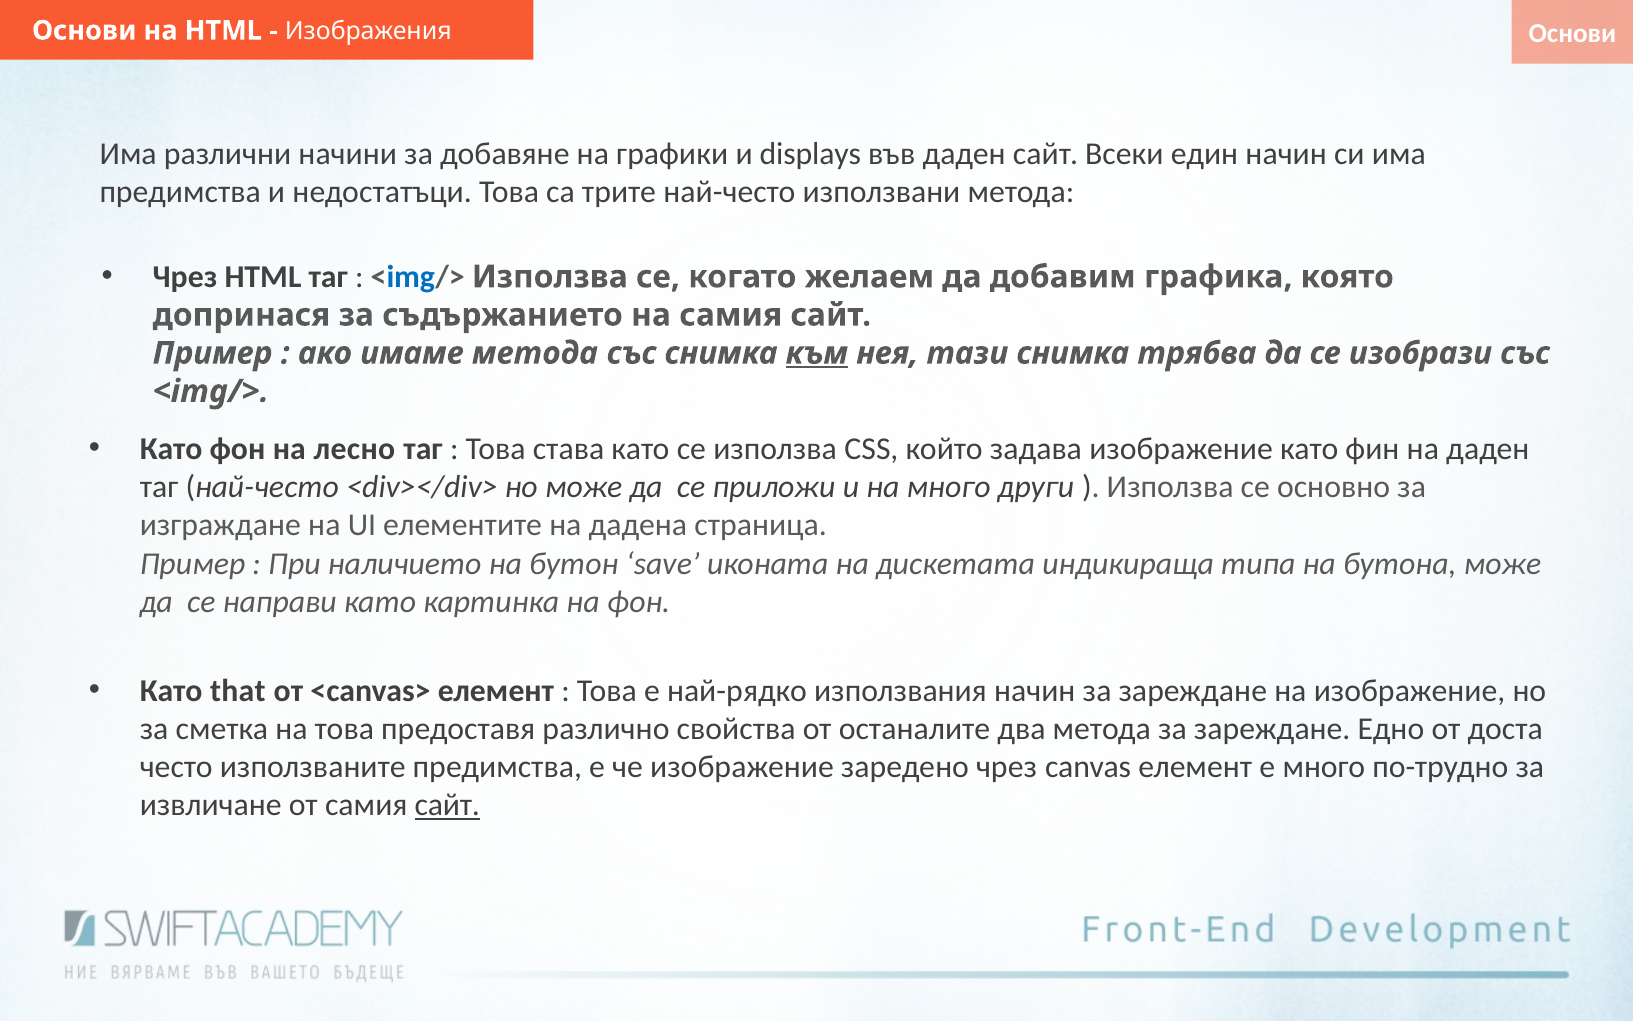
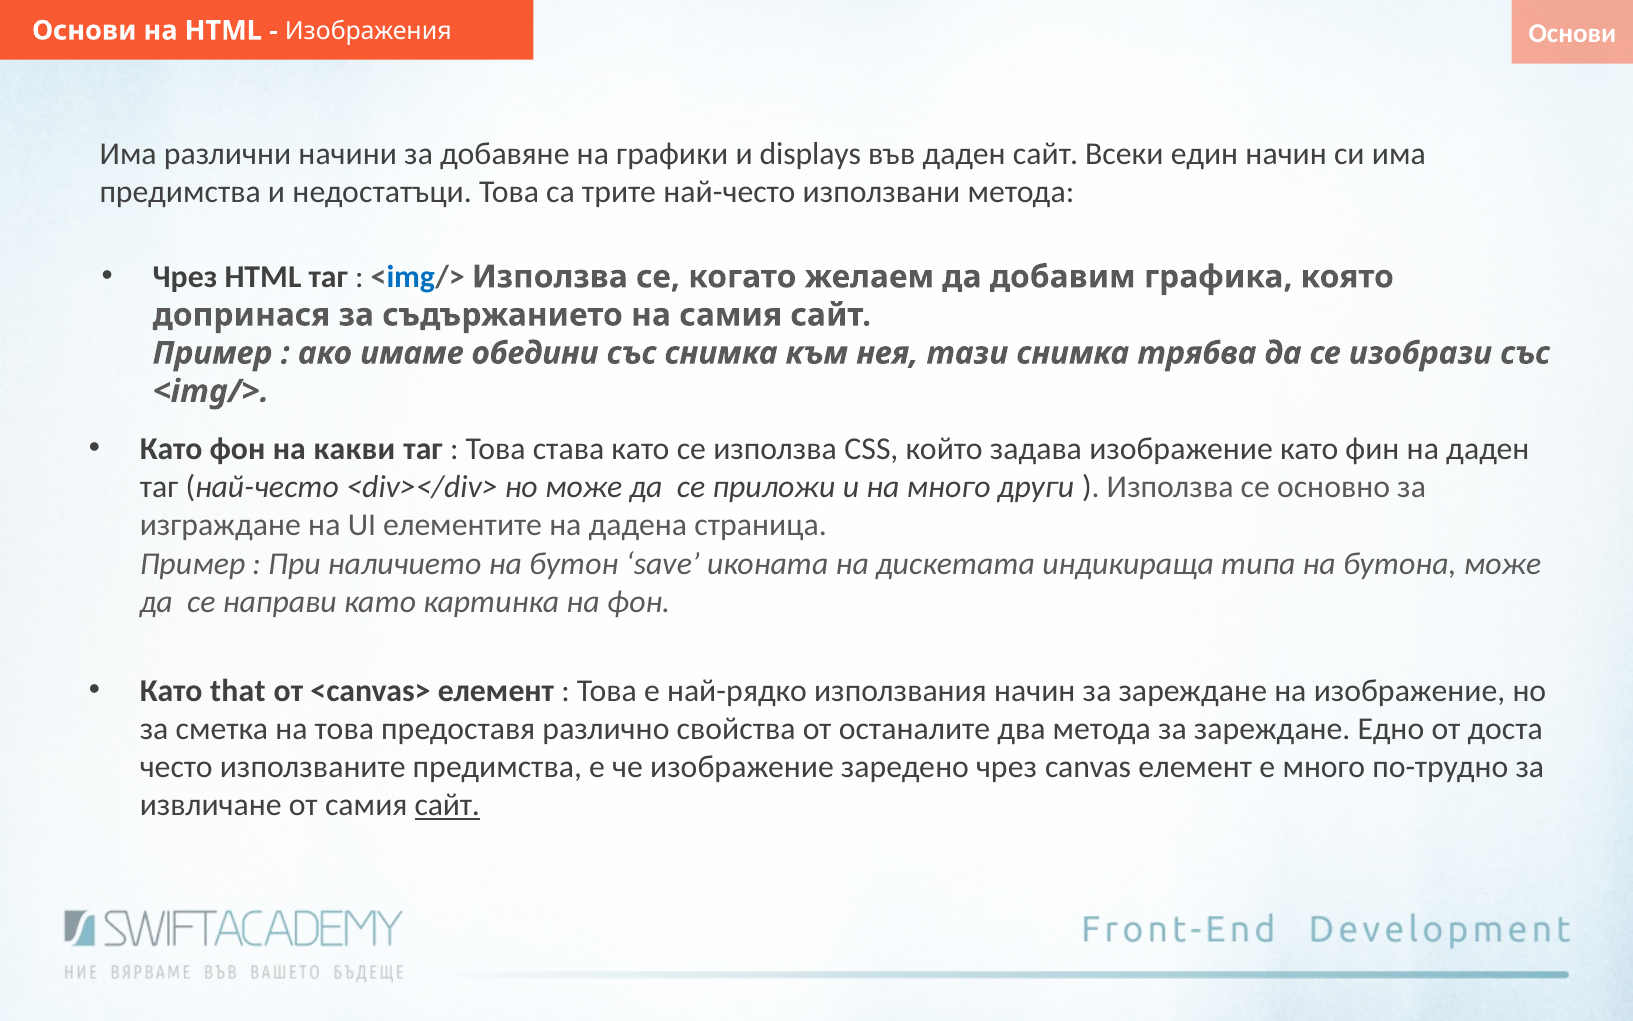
имаме метода: метода -> обедини (535, 353)
към underline: present -> none (817, 353)
лесно: лесно -> какви (354, 449)
